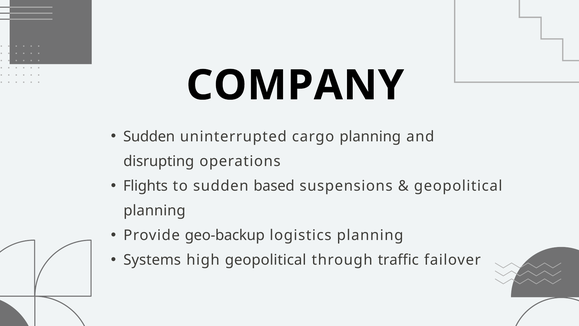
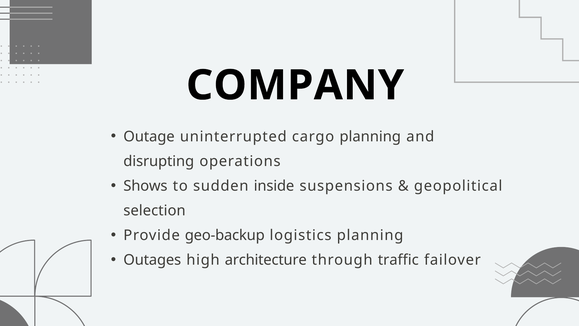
Sudden: Sudden -> Outage (149, 136)
Flights: Flights -> Shows (145, 186)
based: based -> inside (274, 186)
planning: planning -> selection (155, 211)
Systems: Systems -> Outages (152, 260)
high geopolitical: geopolitical -> architecture (266, 260)
